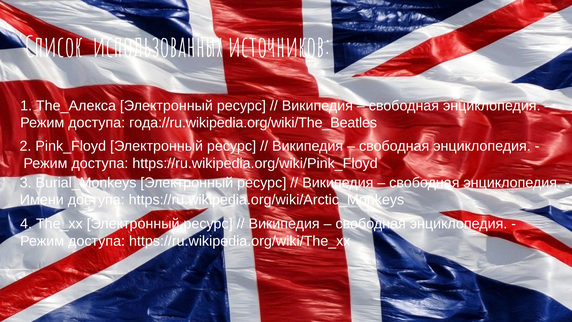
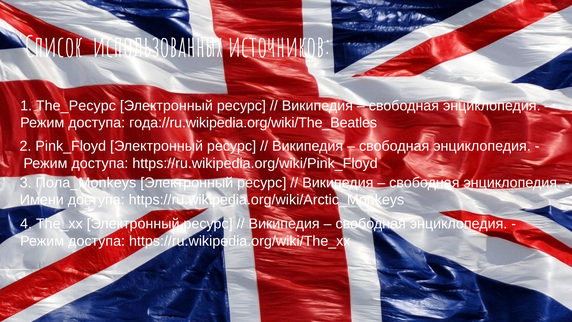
The_Алекса: The_Алекса -> The_Ресурс (76, 106)
Burial_Monkeys: Burial_Monkeys -> Пола_Monkeys (86, 183)
